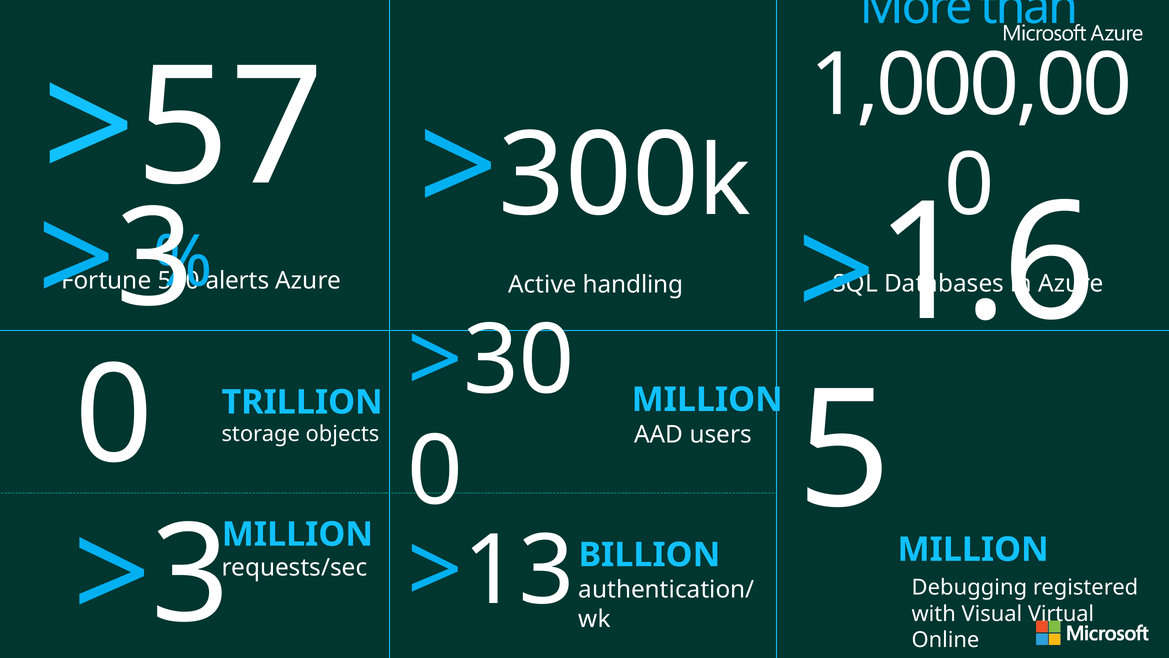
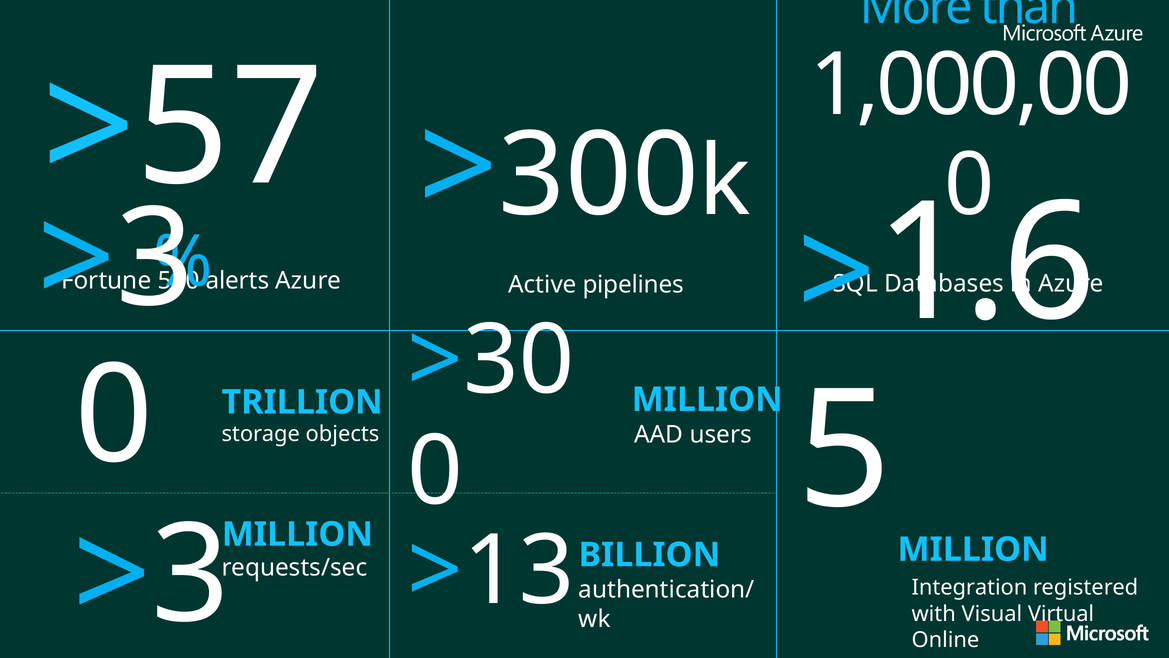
handling: handling -> pipelines (633, 284)
Debugging: Debugging -> Integration (969, 587)
